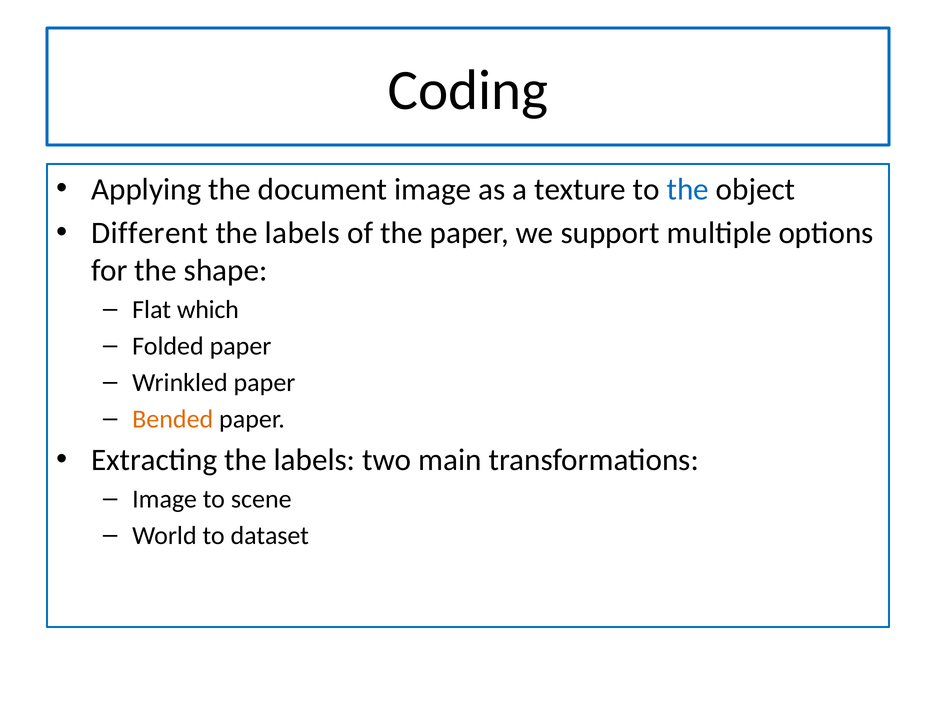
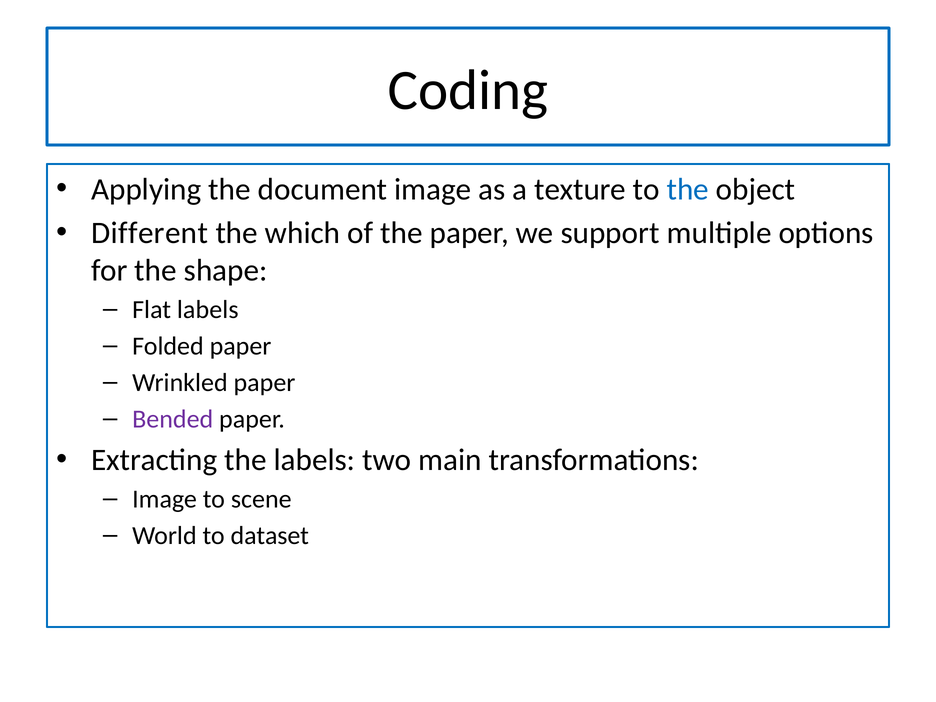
labels: labels -> which (303, 233)
Flat which: which -> labels (208, 310)
Bended colour: orange -> purple (173, 419)
